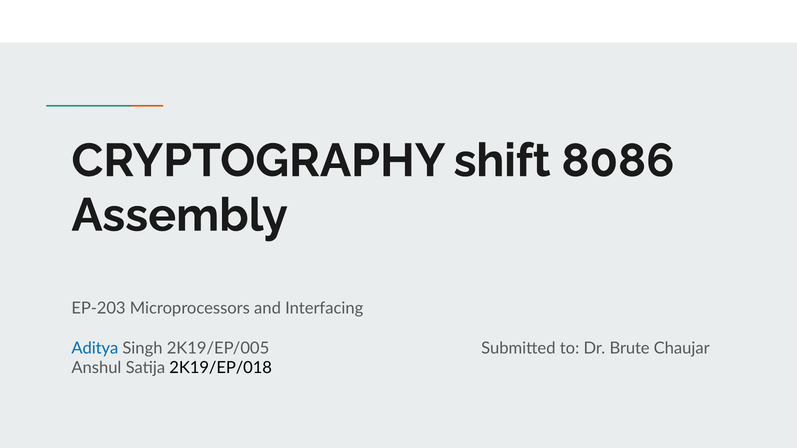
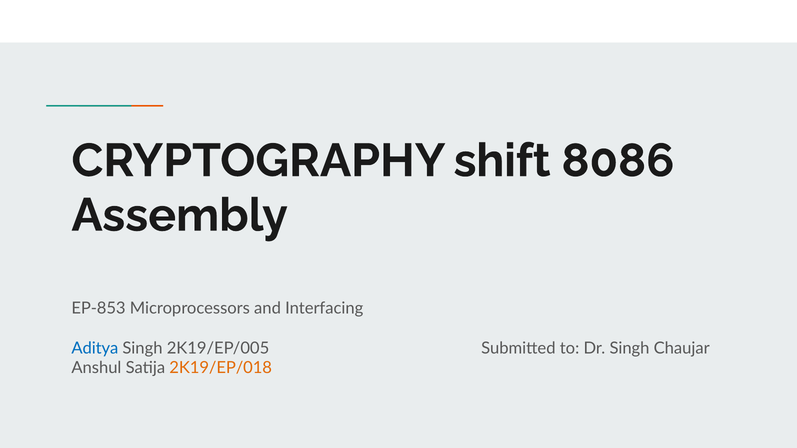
EP-203: EP-203 -> EP-853 (98, 308)
Dr Brute: Brute -> Singh (629, 348)
2K19/EP/018 colour: black -> orange (221, 368)
